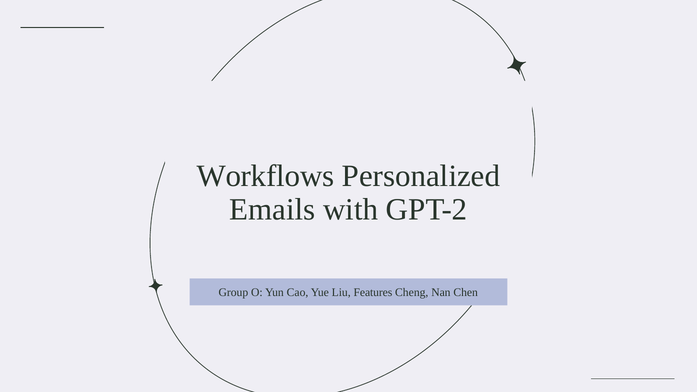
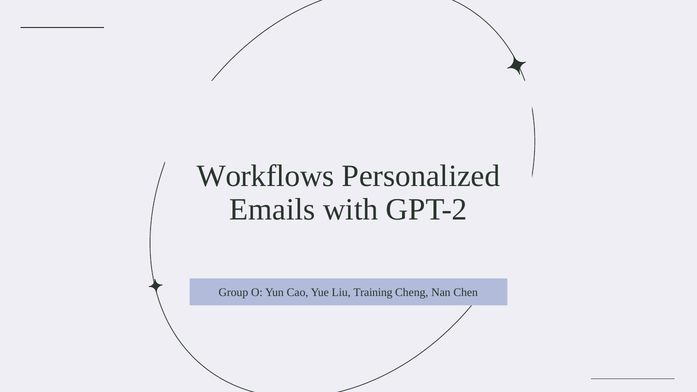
Features: Features -> Training (373, 293)
